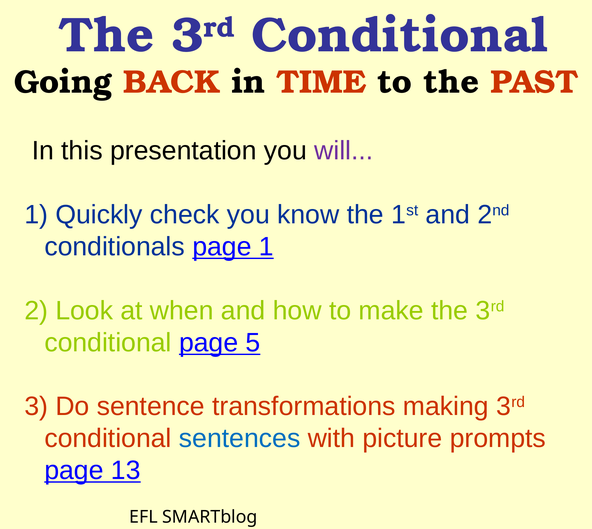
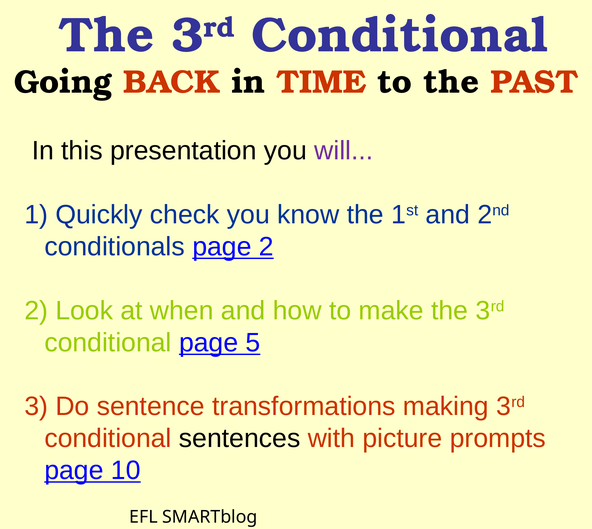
page 1: 1 -> 2 (266, 247)
sentences colour: blue -> black (240, 439)
13: 13 -> 10 (126, 471)
